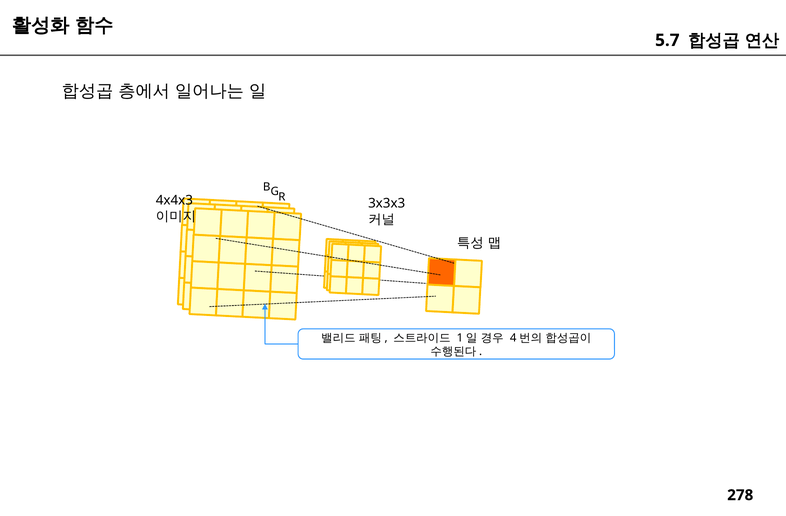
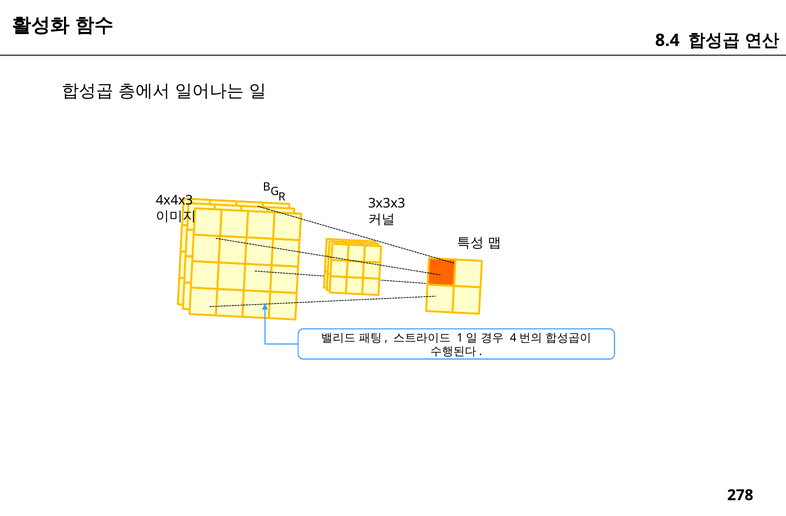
5.7: 5.7 -> 8.4 (667, 40)
